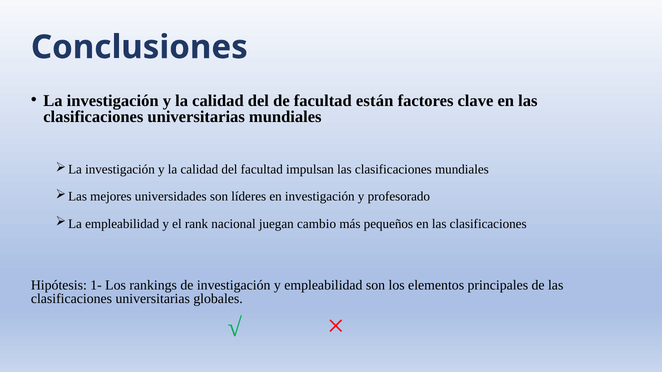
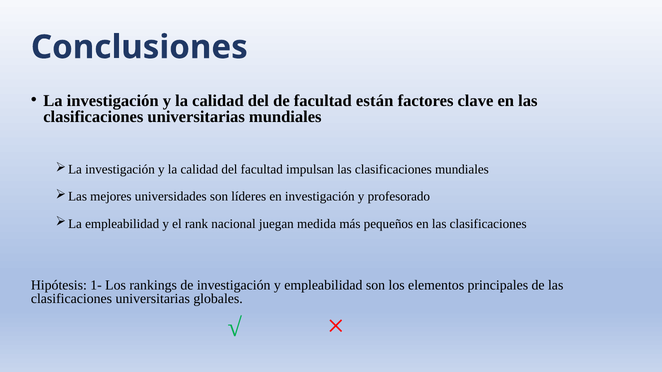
cambio: cambio -> medida (317, 224)
